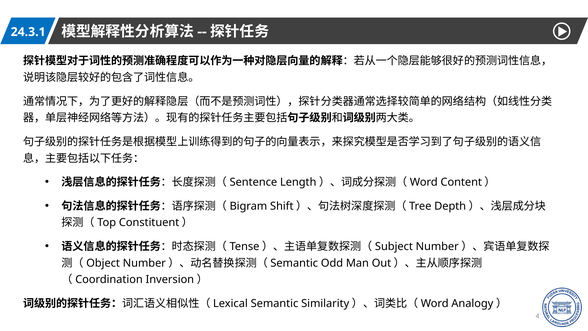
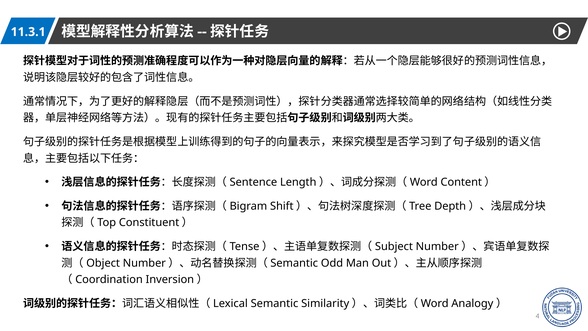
24.3.1: 24.3.1 -> 11.3.1 (28, 32)
